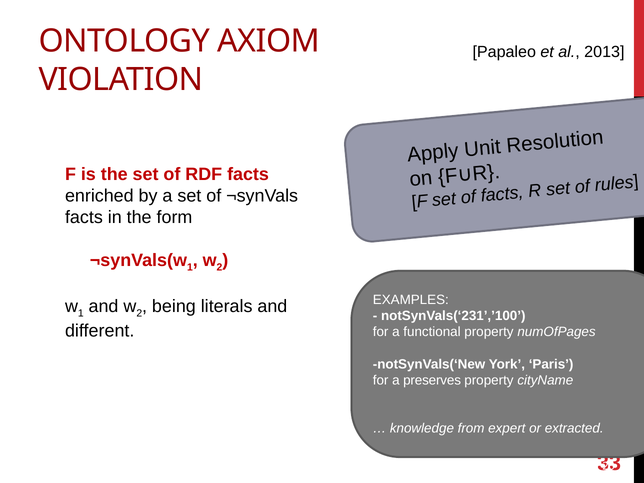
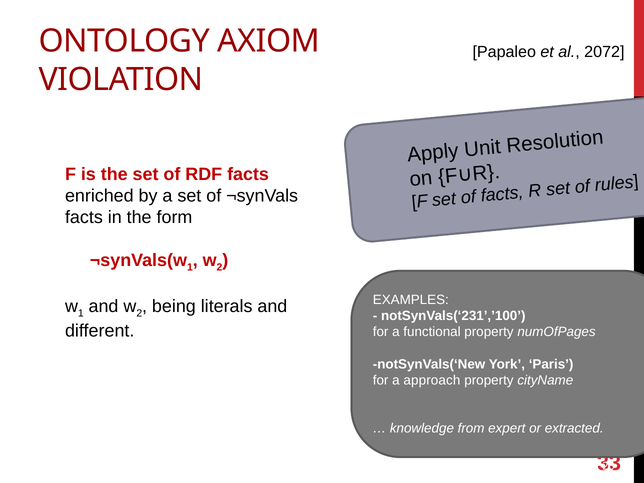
2013: 2013 -> 2072 (604, 52)
preserves: preserves -> approach (432, 380)
